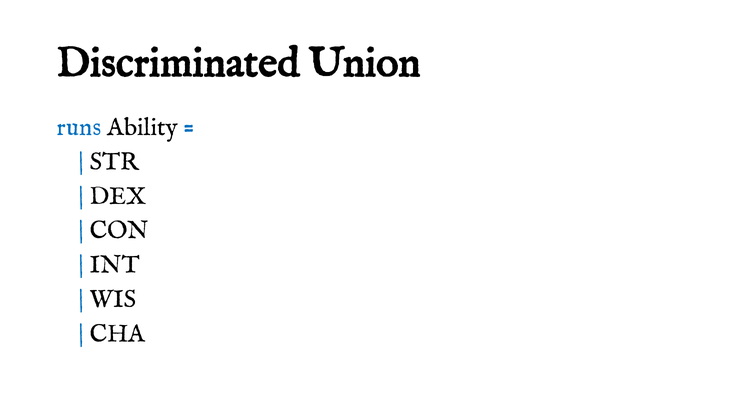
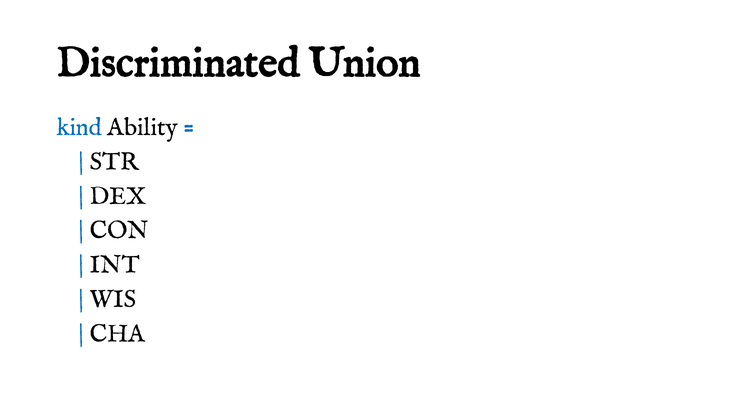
runs: runs -> kind (79, 127)
